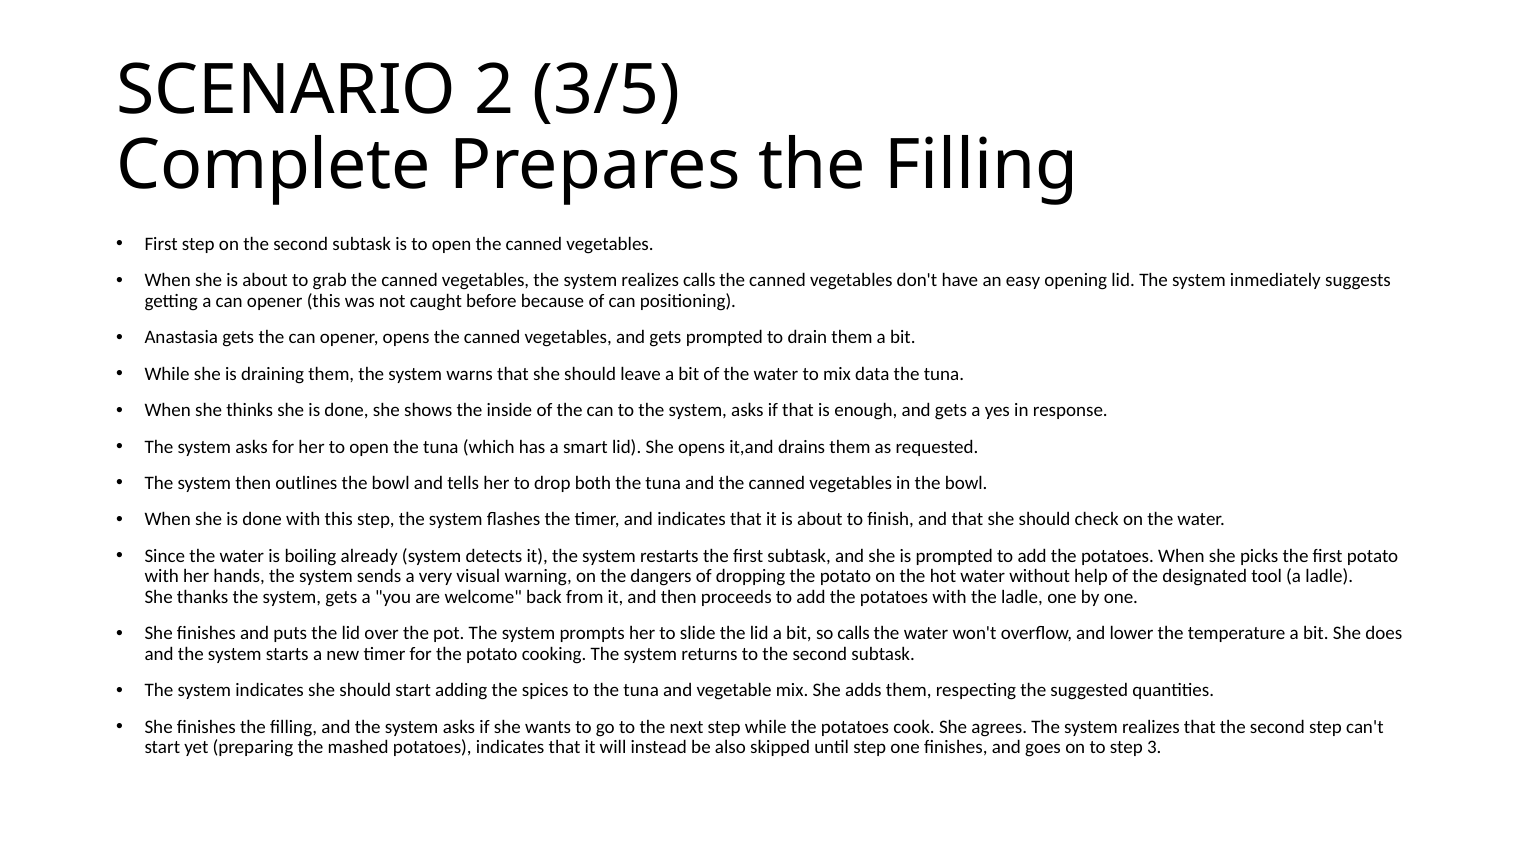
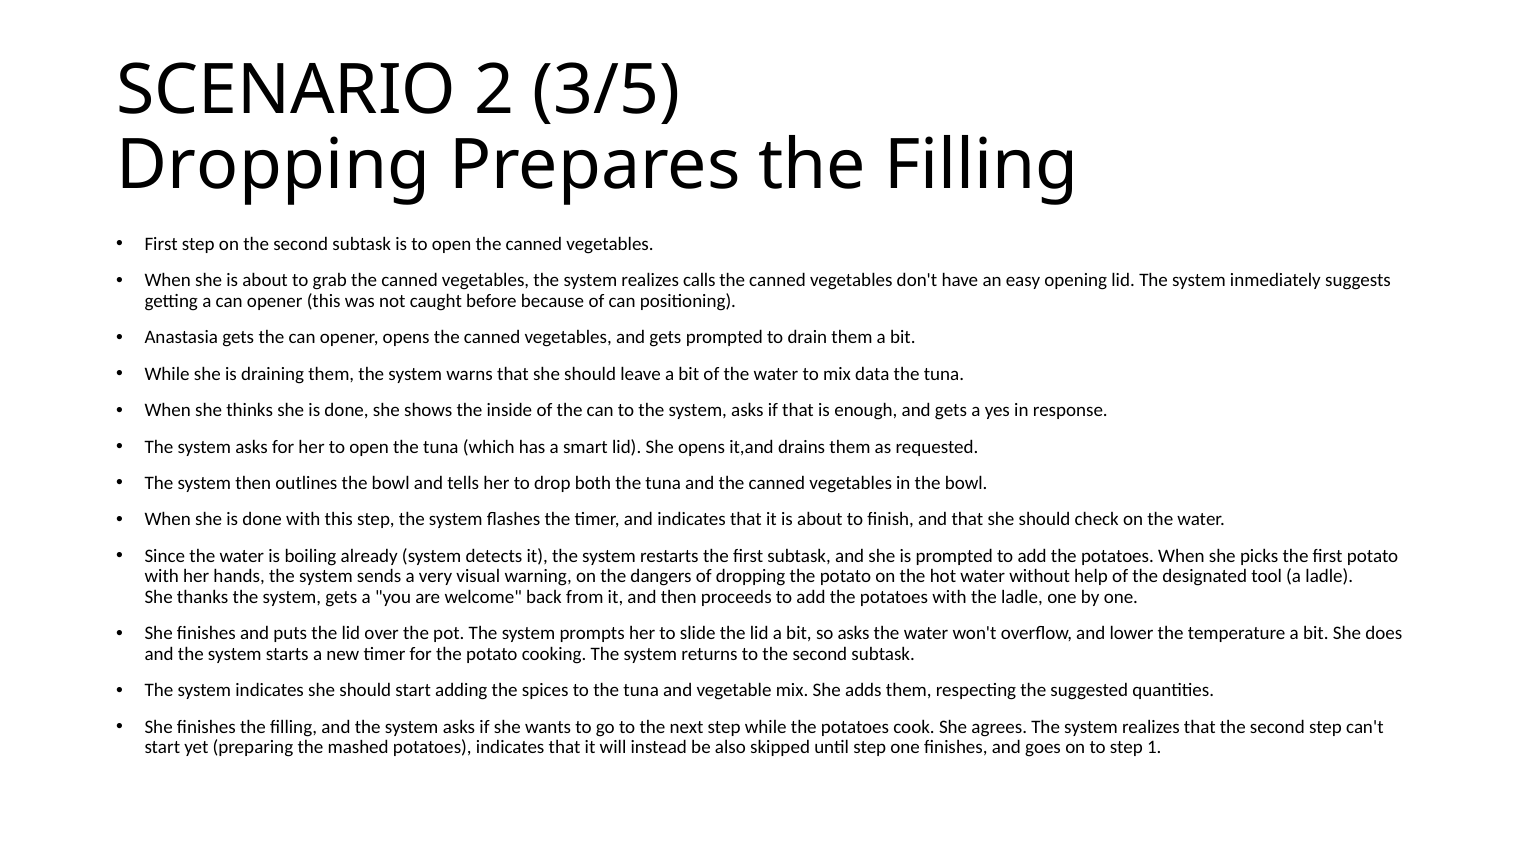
Complete: Complete -> Dropping (273, 166)
so calls: calls -> asks (854, 633)
3: 3 -> 1 (1154, 747)
